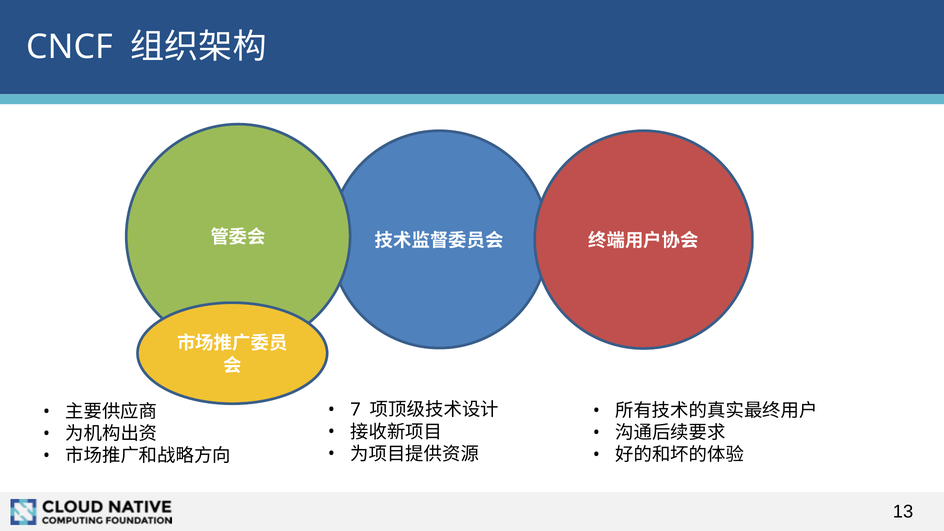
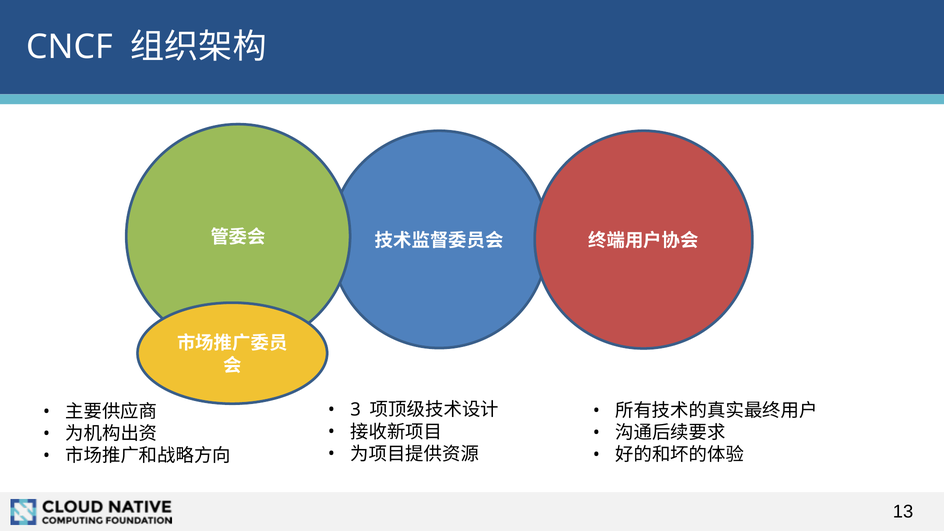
7: 7 -> 3 (356, 410)
